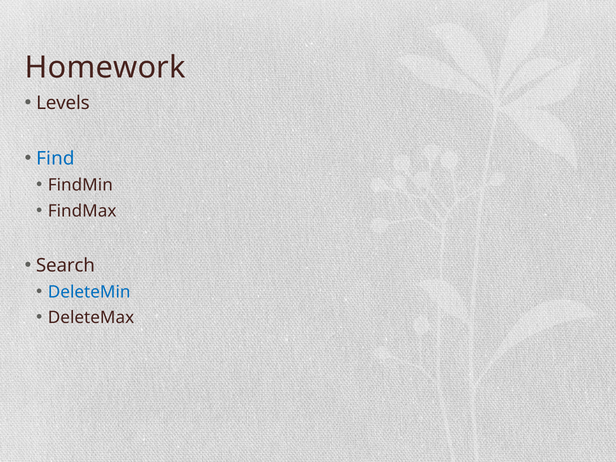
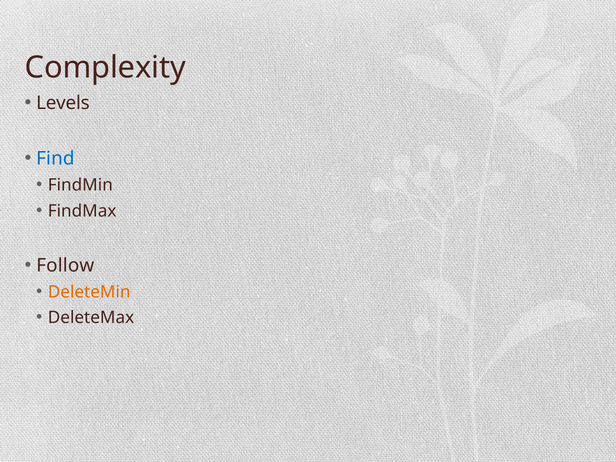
Homework: Homework -> Complexity (105, 68)
Search: Search -> Follow (65, 265)
DeleteMin colour: blue -> orange (89, 292)
